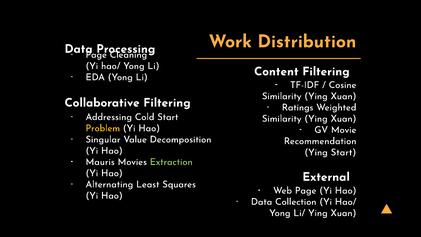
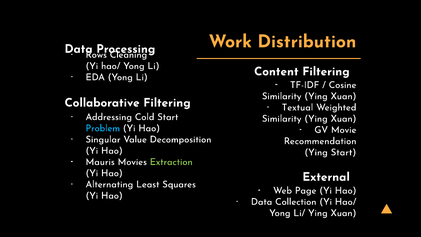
Page: Page -> Rows (96, 55)
Ratings: Ratings -> Textual (298, 107)
Problem colour: yellow -> light blue (103, 128)
